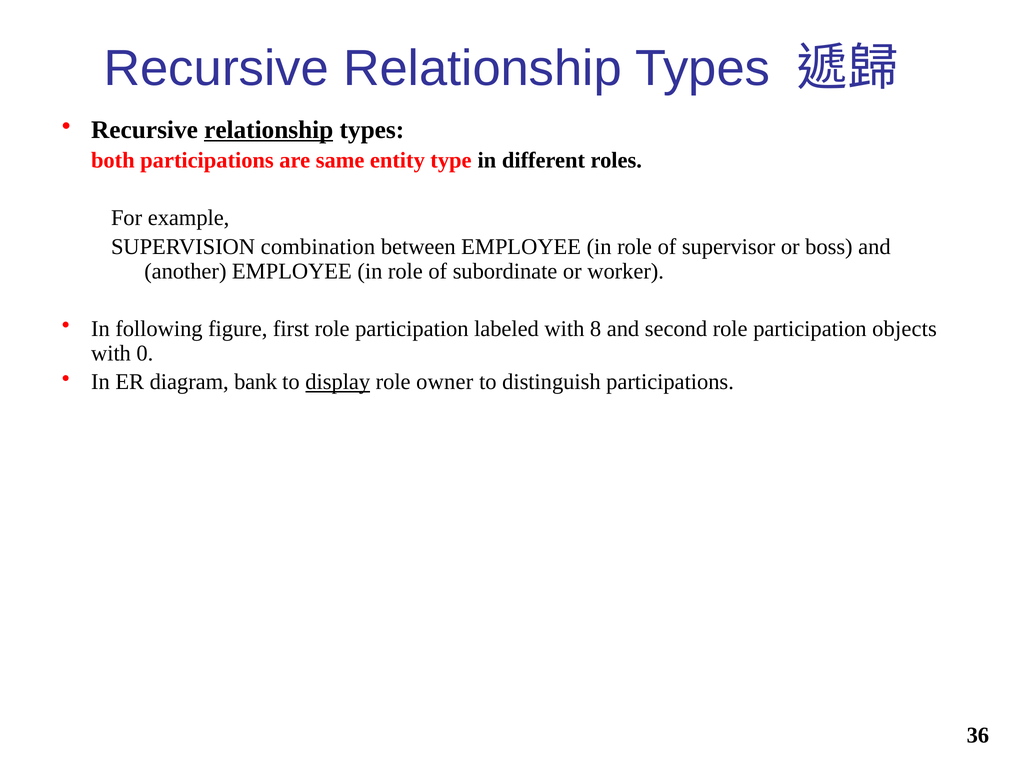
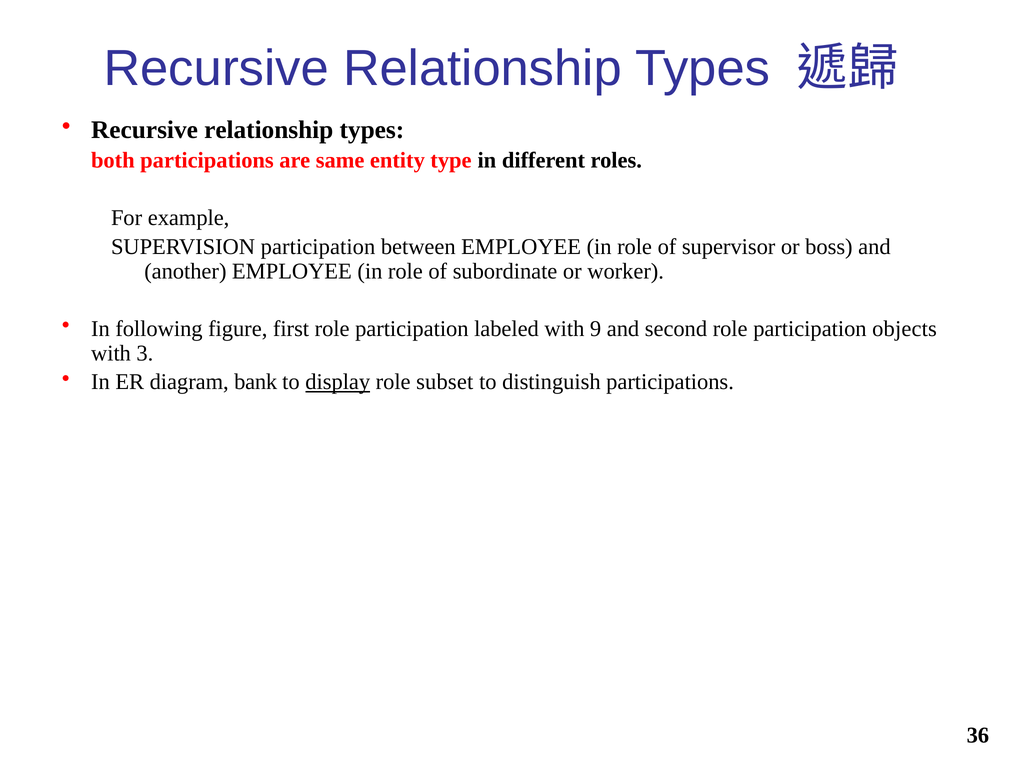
relationship underline: present -> none (269, 130)
SUPERVISION combination: combination -> participation (318, 247)
8: 8 -> 9 (596, 329)
0: 0 -> 3 (145, 353)
owner: owner -> subset (445, 382)
